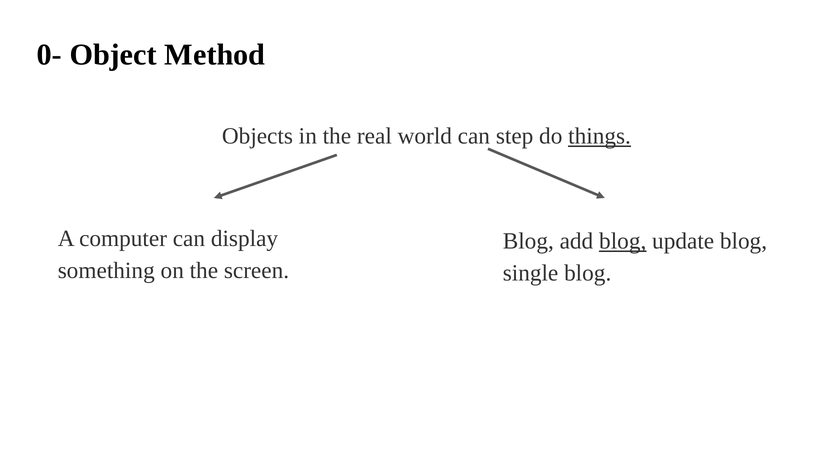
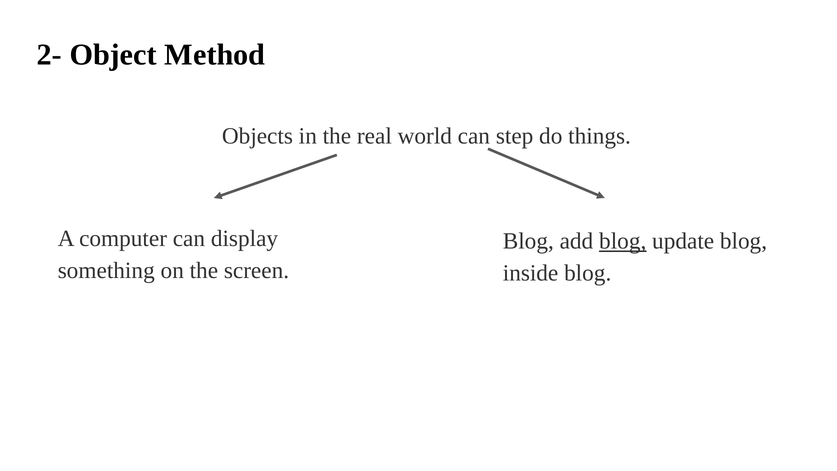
0-: 0- -> 2- (49, 55)
things underline: present -> none (600, 136)
single: single -> inside (531, 273)
